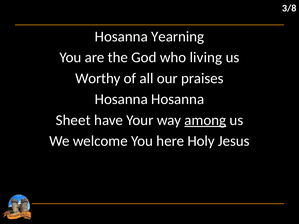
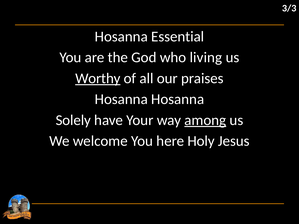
3/8: 3/8 -> 3/3 (289, 8)
Yearning: Yearning -> Essential (178, 37)
Worthy underline: none -> present (98, 78)
Sheet: Sheet -> Solely (73, 120)
